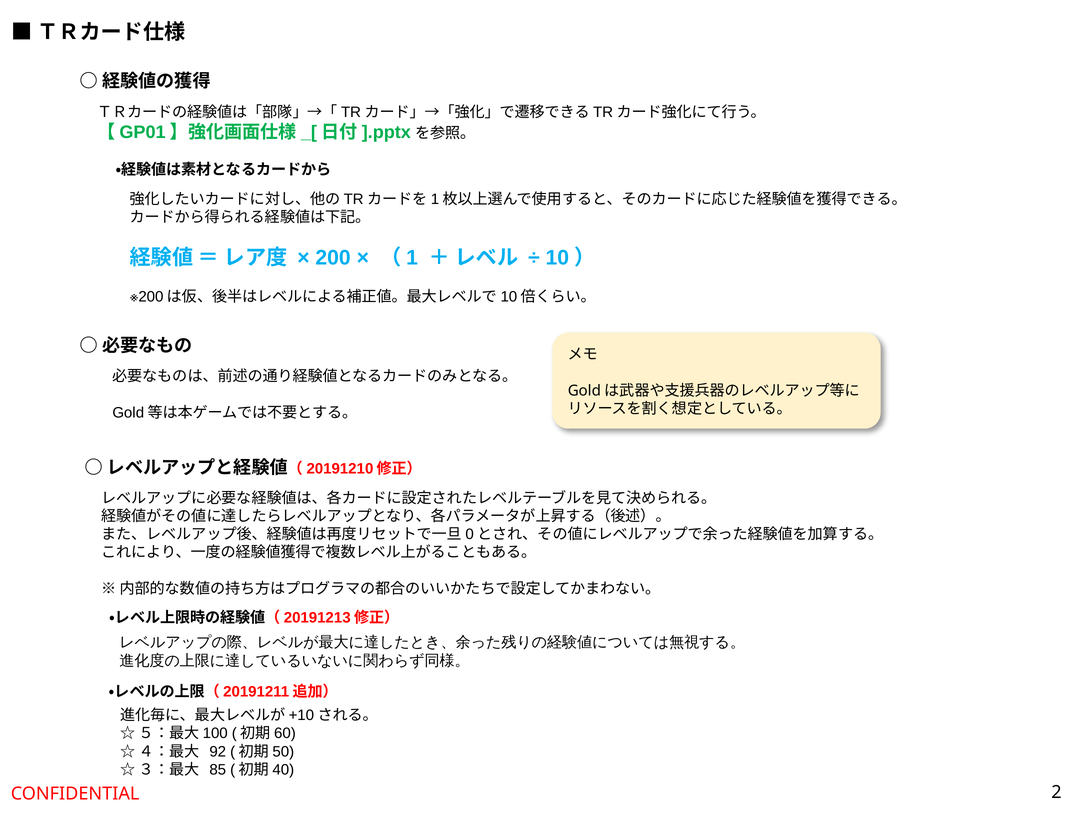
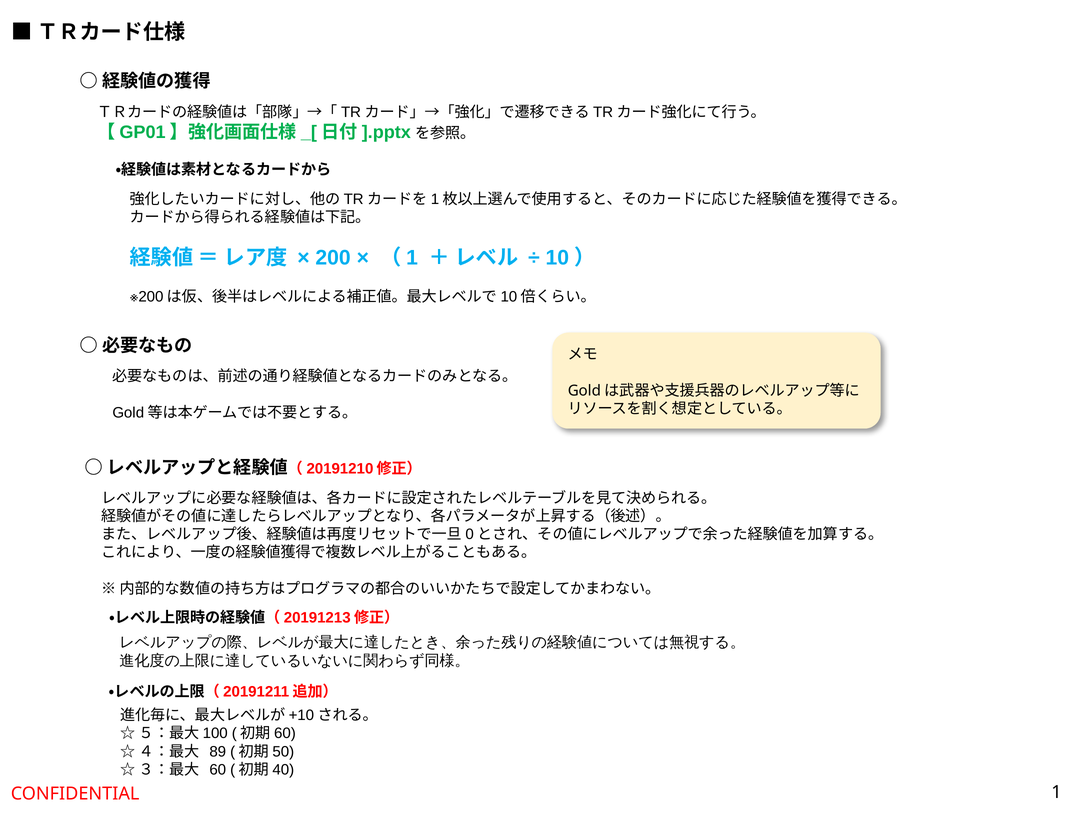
92: 92 -> 89 (218, 752)
85: 85 -> 60 (218, 770)
2: 2 -> 1 (1056, 793)
